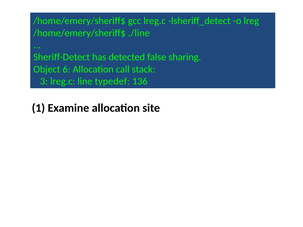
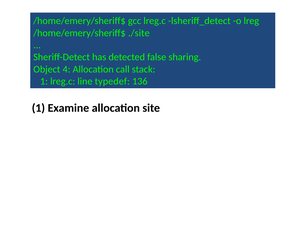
./line: ./line -> ./site (139, 33)
6: 6 -> 4 (67, 69)
3: 3 -> 1 (44, 81)
